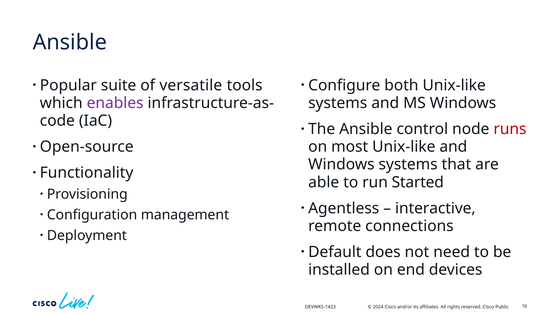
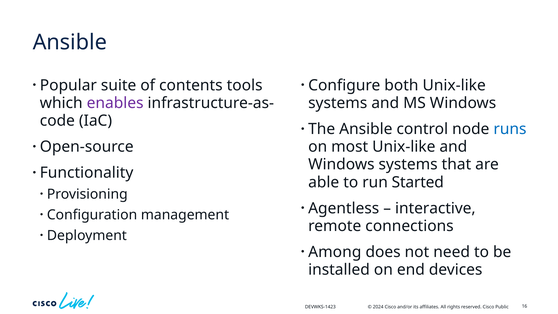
versatile: versatile -> contents (191, 85)
runs colour: red -> blue (510, 129)
Default: Default -> Among (335, 252)
